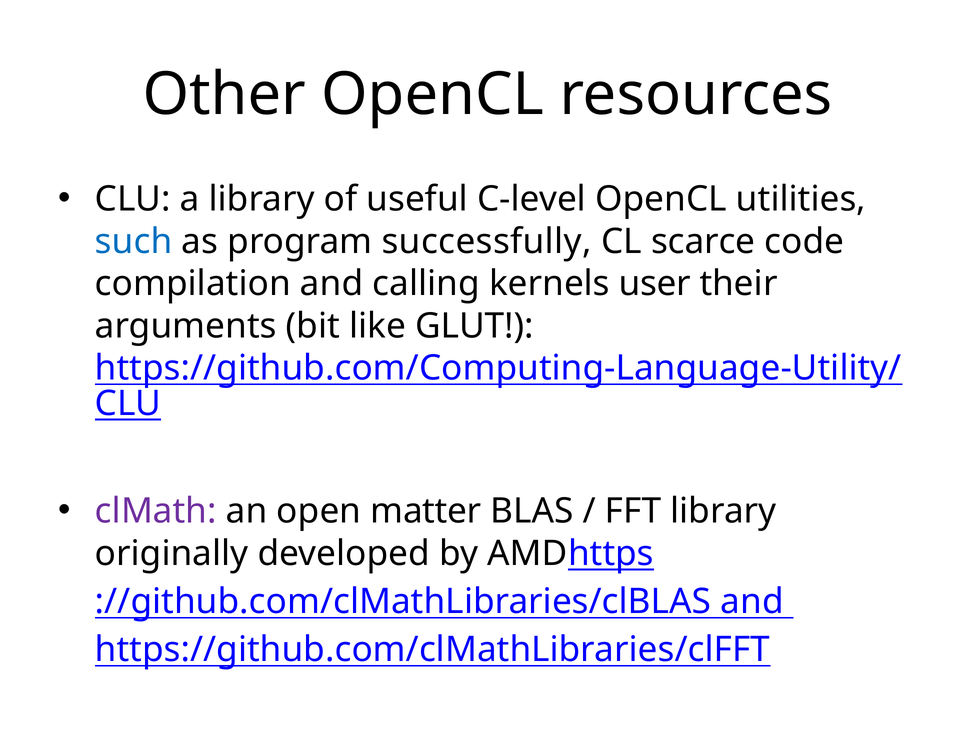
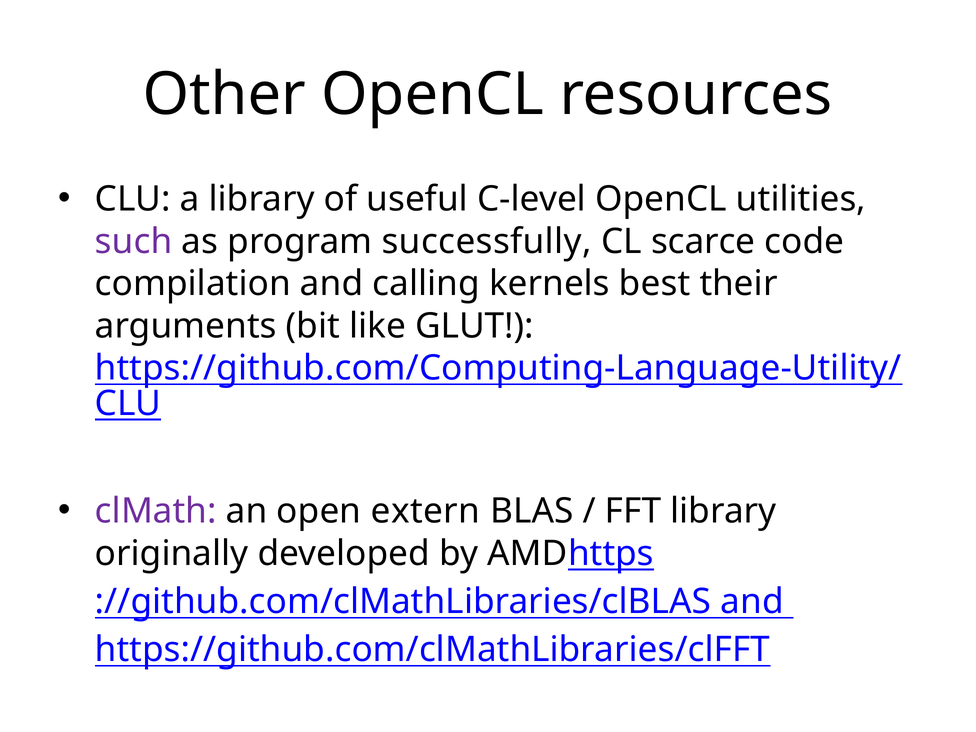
such colour: blue -> purple (134, 241)
user: user -> best (655, 284)
matter: matter -> extern (426, 511)
